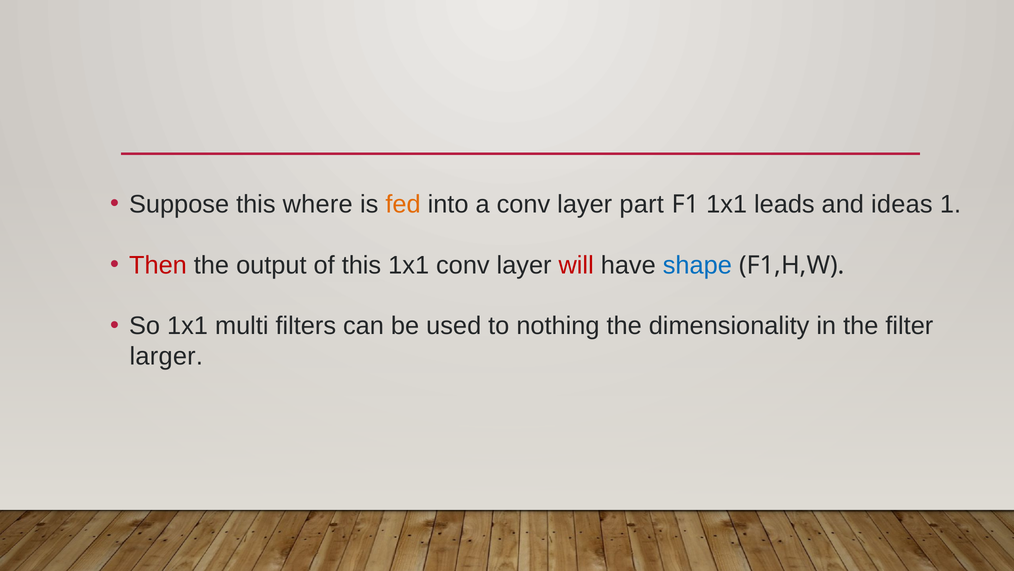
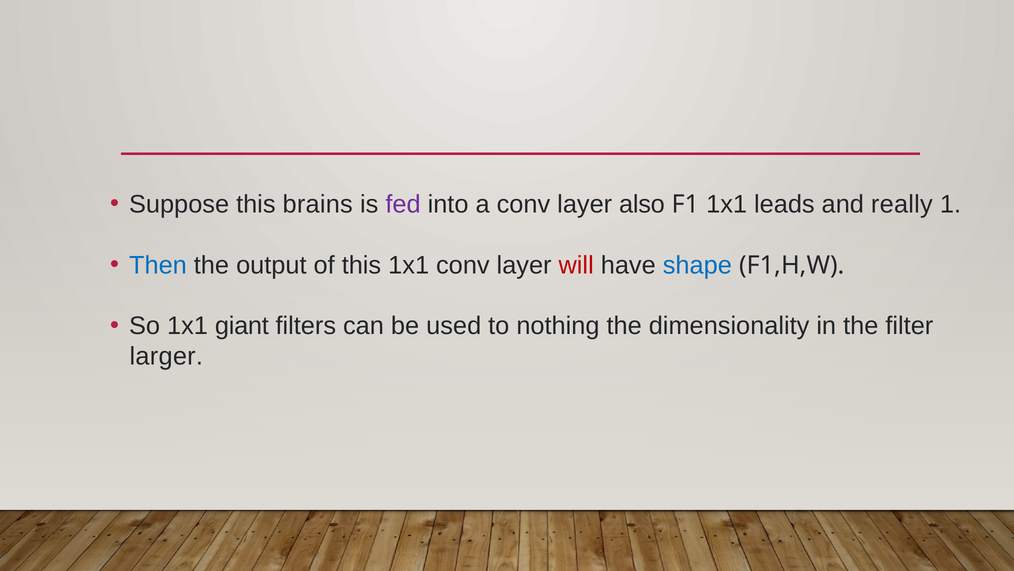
where: where -> brains (318, 204)
fed colour: orange -> purple (403, 204)
part: part -> also (642, 204)
ideas: ideas -> really (902, 204)
Then colour: red -> blue (158, 265)
multi: multi -> giant (242, 326)
